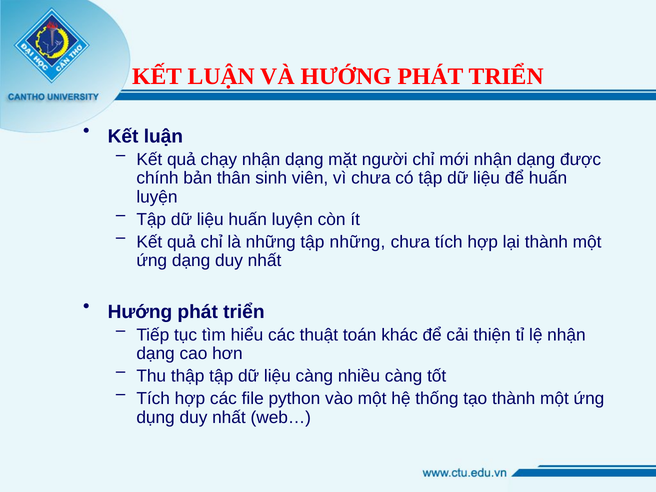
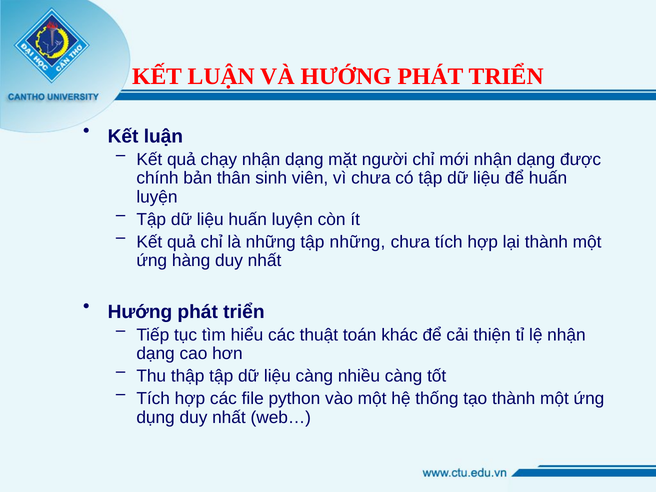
ứng dạng: dạng -> hàng (191, 261)
